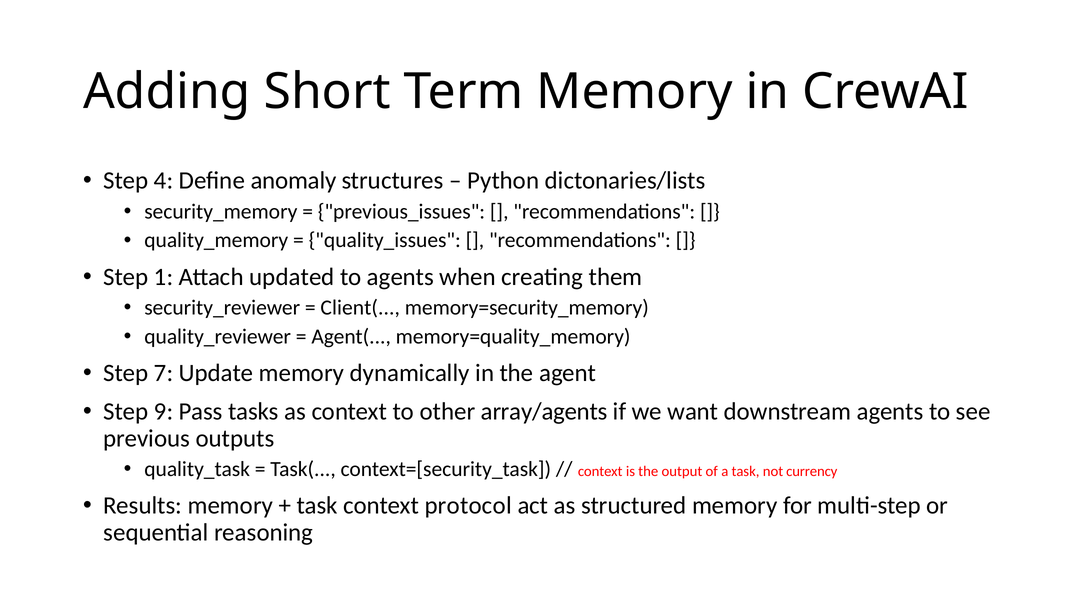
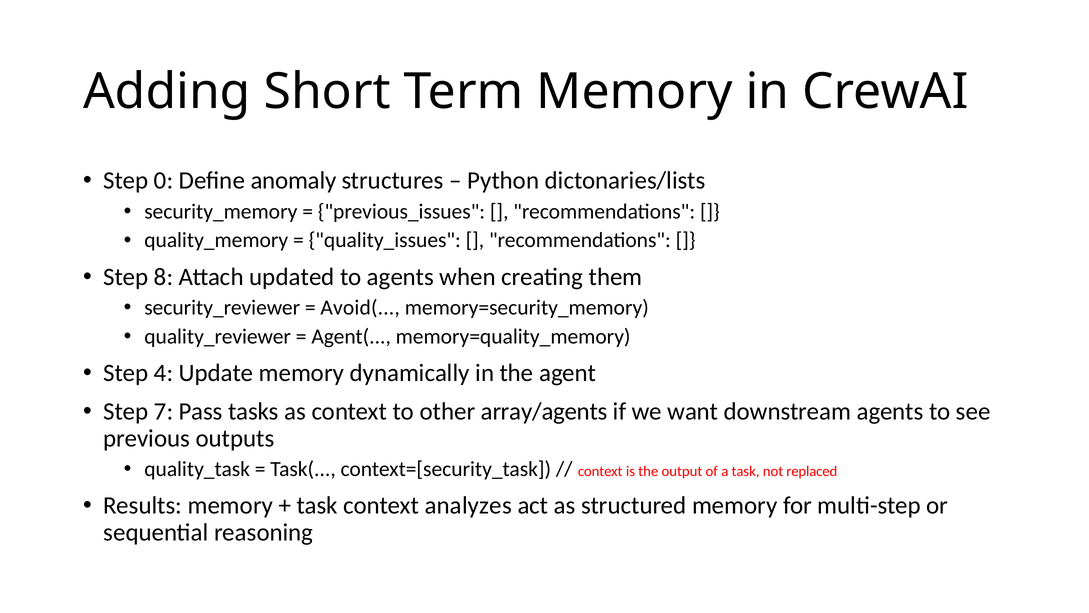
4: 4 -> 0 (164, 180)
1: 1 -> 8 (164, 277)
Client(: Client( -> Avoid( (360, 307)
7: 7 -> 4 (164, 373)
9: 9 -> 7 (164, 411)
currency: currency -> replaced (812, 471)
protocol: protocol -> analyzes (468, 505)
